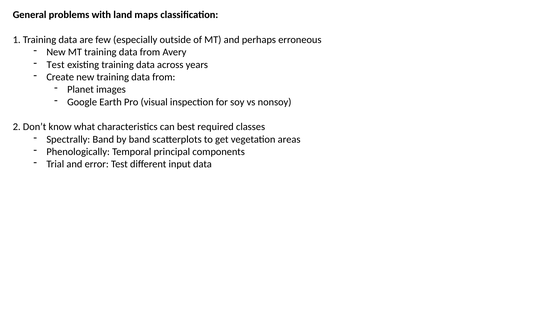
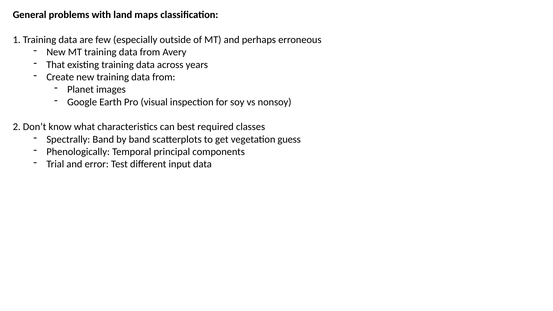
Test: Test -> That (56, 65)
areas: areas -> guess (289, 139)
